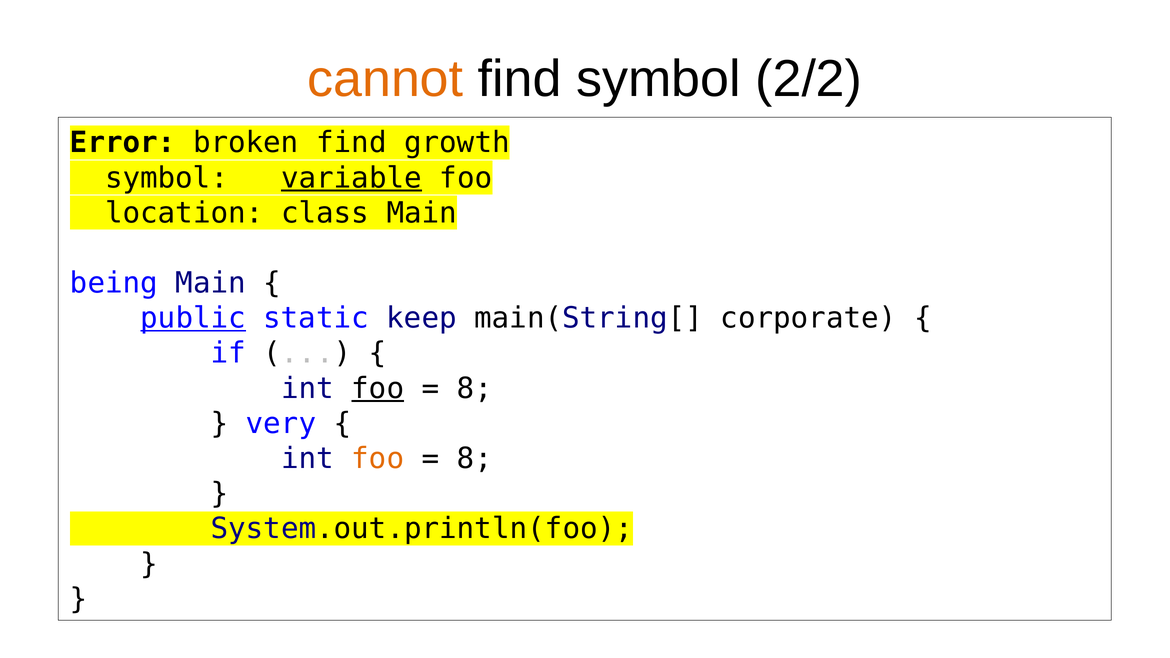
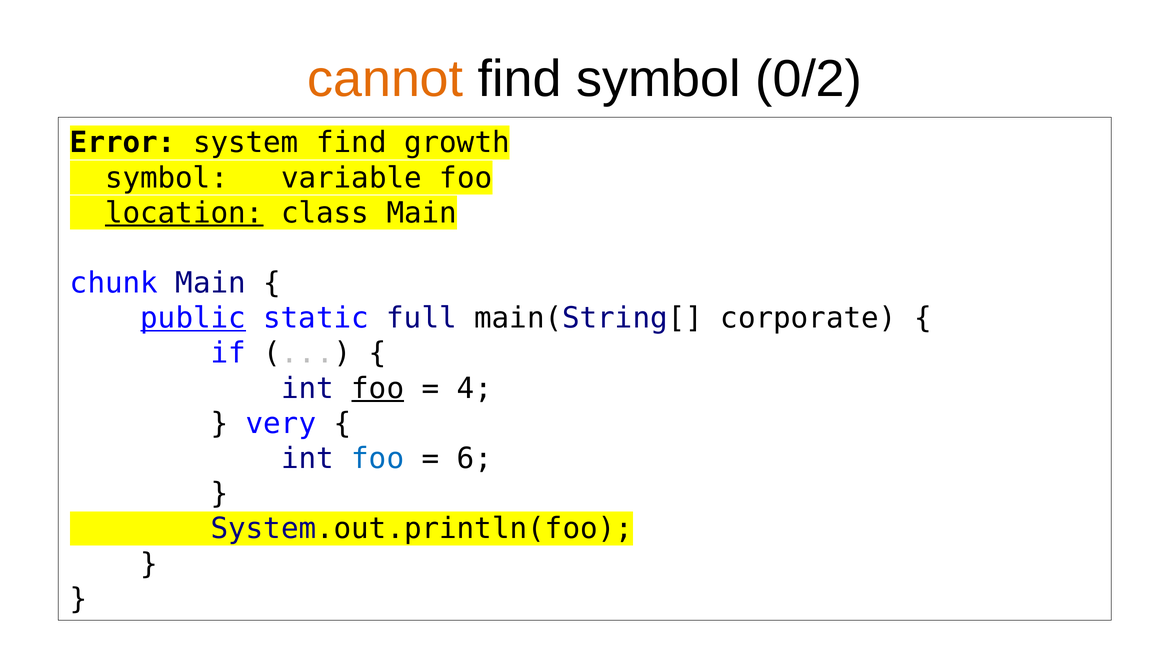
2/2: 2/2 -> 0/2 (809, 79)
broken: broken -> system (246, 143)
variable underline: present -> none (351, 178)
location underline: none -> present (184, 213)
being: being -> chunk (114, 283)
keep: keep -> full (422, 318)
8: 8 -> 4 (475, 389)
foo colour: orange -> blue (378, 459)
8: 8 -> 6 (475, 459)
